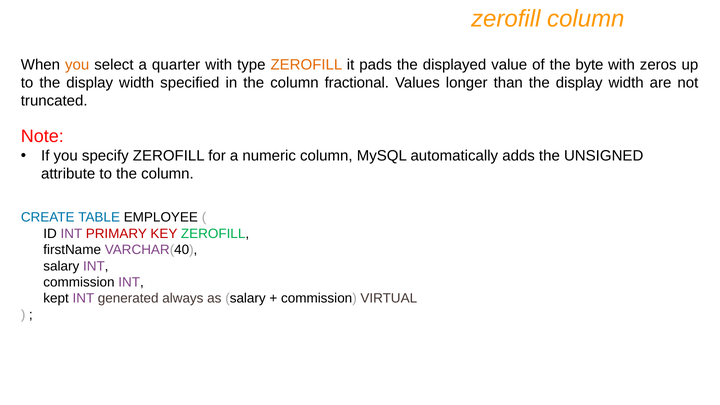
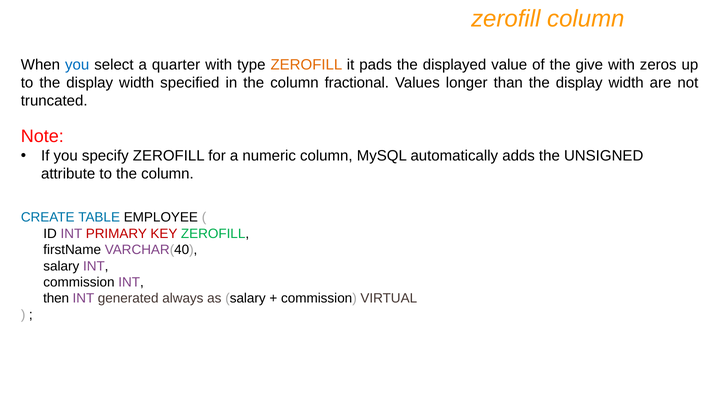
you colour: orange -> blue (77, 65)
byte: byte -> give (589, 65)
kept: kept -> then (56, 299)
